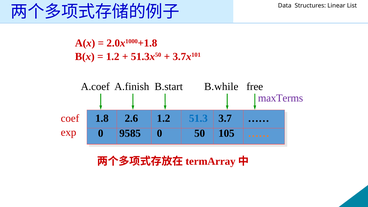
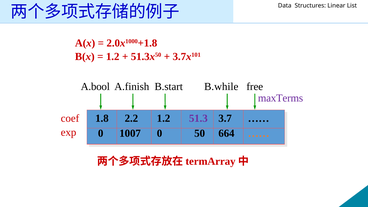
A.coef: A.coef -> A.bool (95, 87)
2.6: 2.6 -> 2.2 (131, 118)
51.3 colour: blue -> purple (198, 118)
9585: 9585 -> 1007 (130, 133)
105: 105 -> 664 (226, 133)
